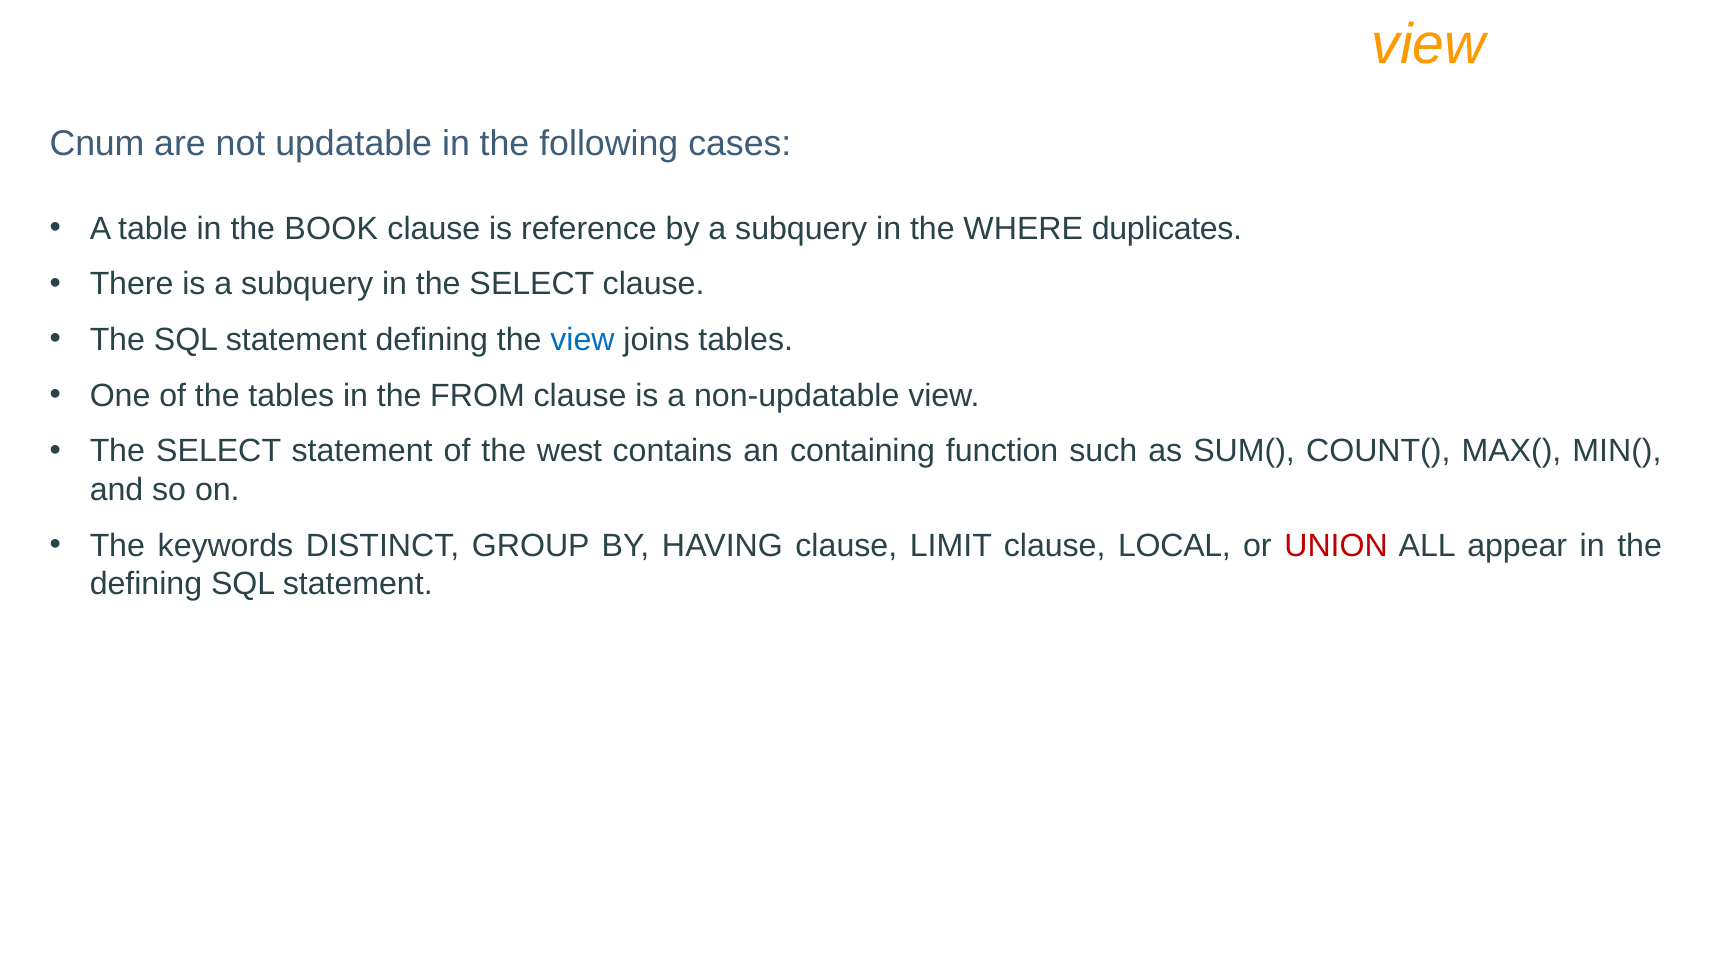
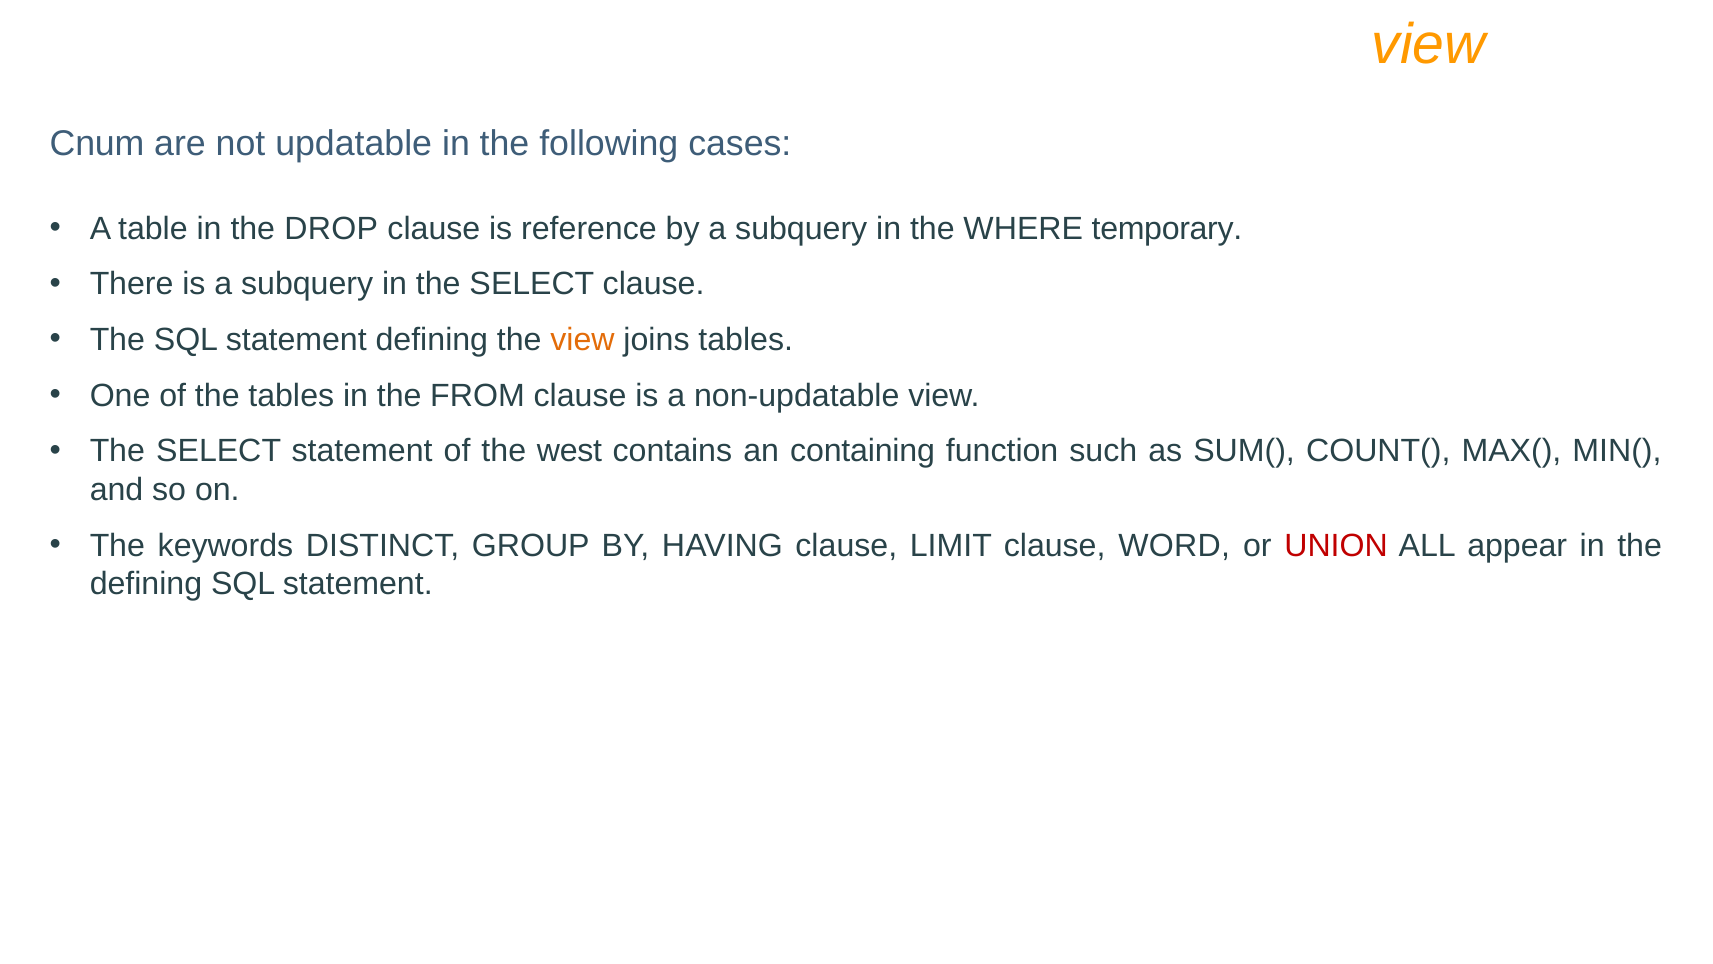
BOOK: BOOK -> DROP (331, 228)
duplicates: duplicates -> temporary (1167, 228)
view colour: blue -> orange (583, 340)
LOCAL: LOCAL -> WORD (1174, 545)
